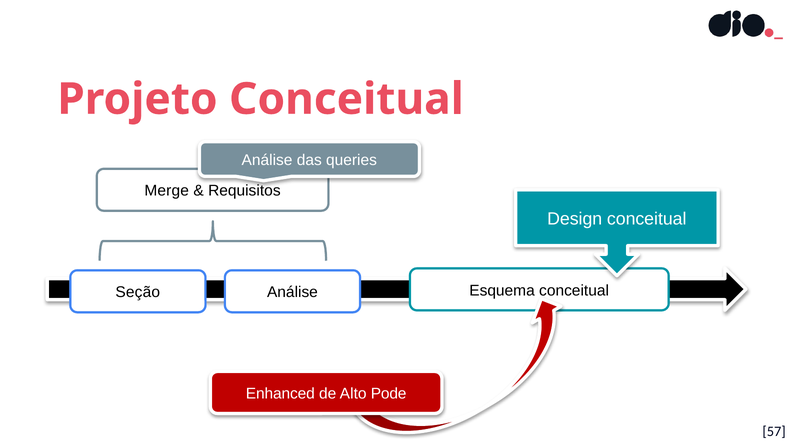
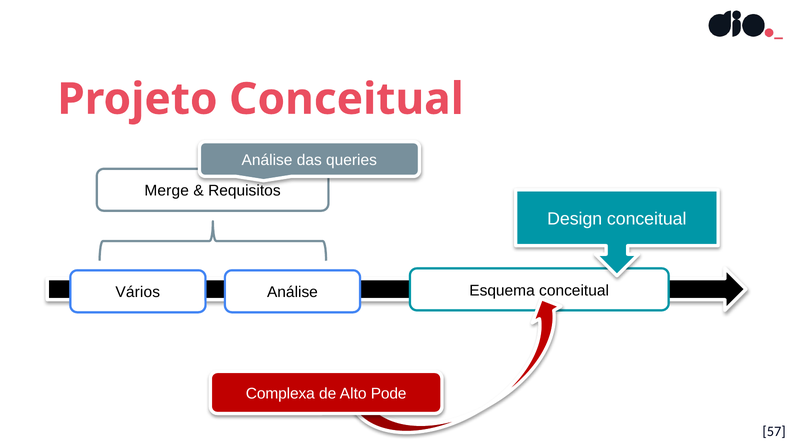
Seção: Seção -> Vários (138, 293)
Enhanced: Enhanced -> Complexa (280, 394)
